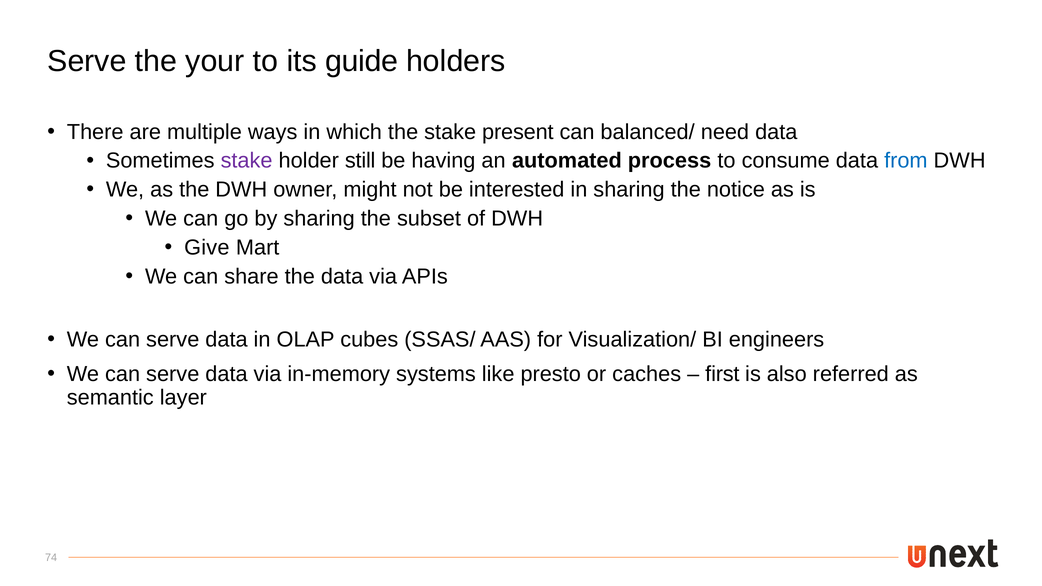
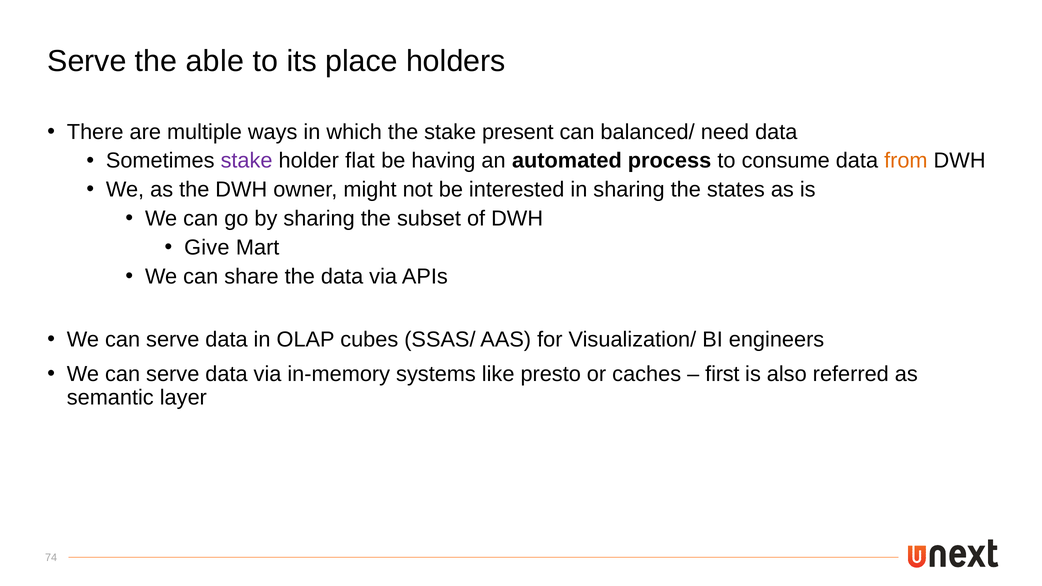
your: your -> able (215, 61)
guide: guide -> place (361, 61)
still: still -> flat (360, 161)
from colour: blue -> orange (906, 161)
notice: notice -> states (736, 190)
